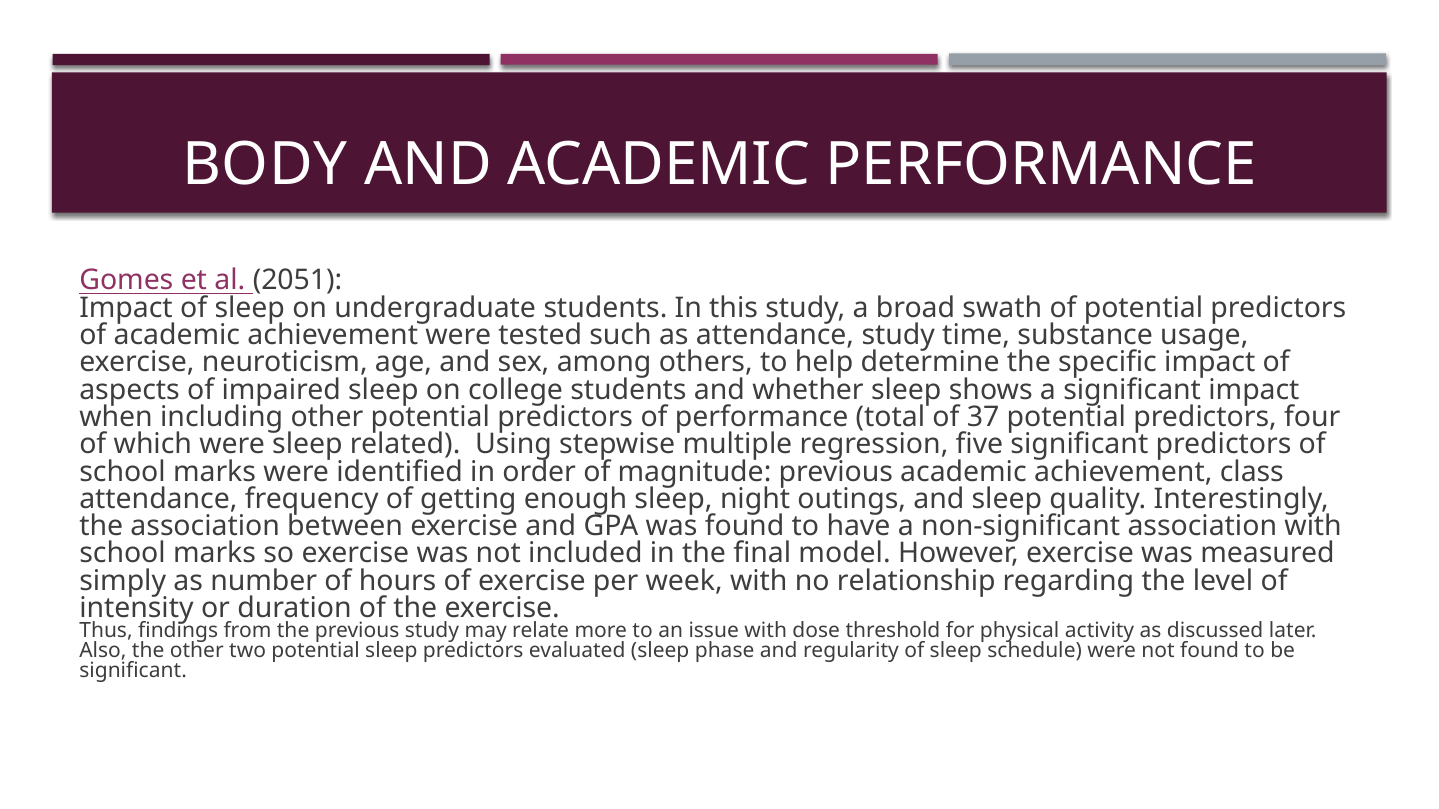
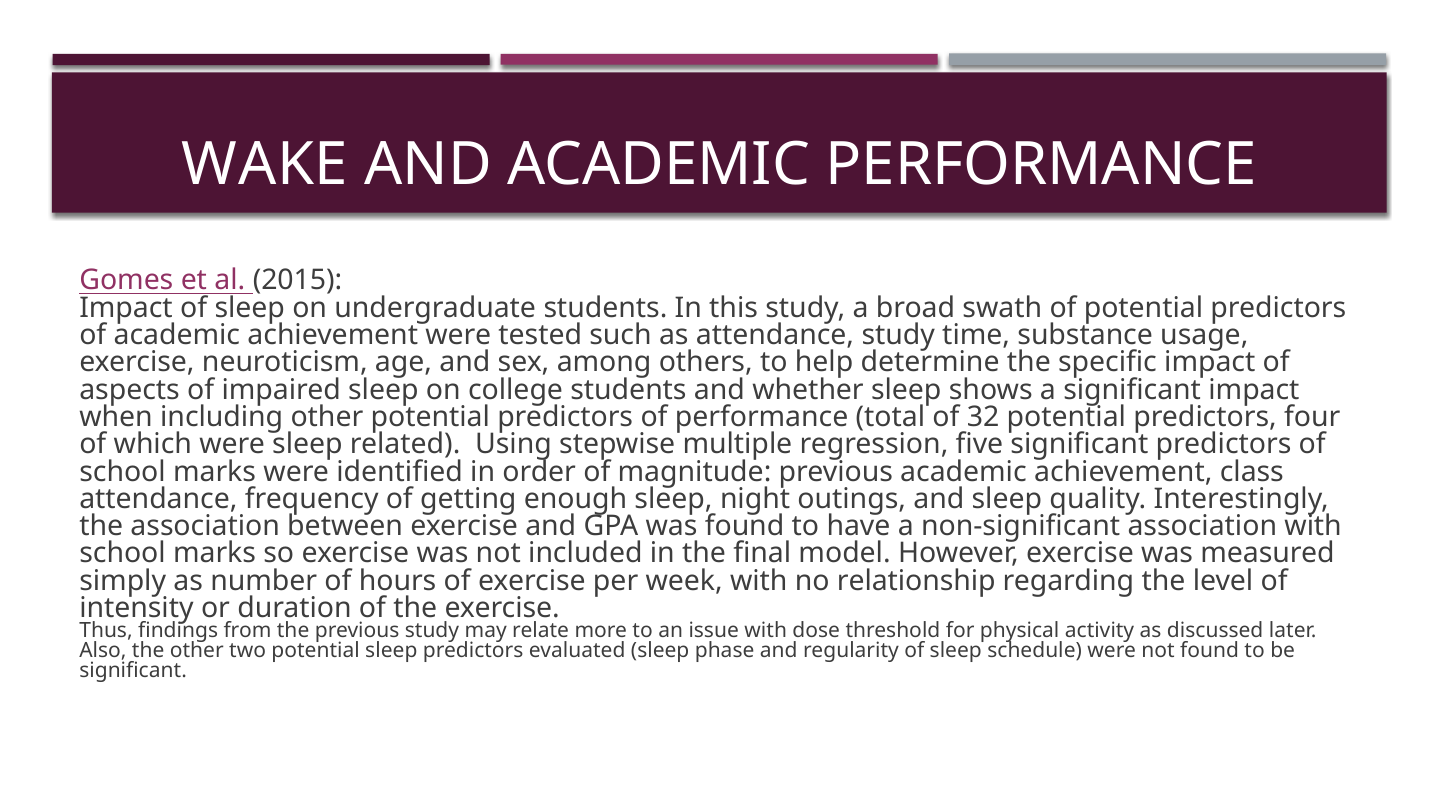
BODY: BODY -> WAKE (265, 165)
2051: 2051 -> 2015 (298, 281)
37: 37 -> 32 (983, 417)
